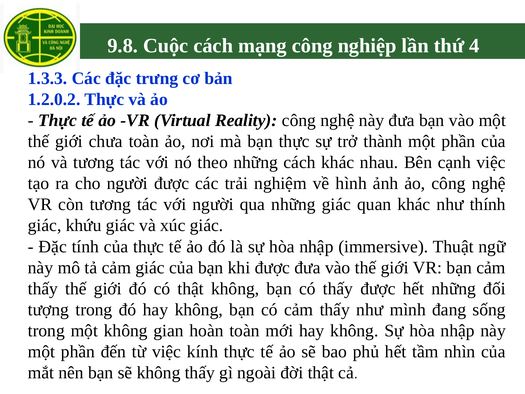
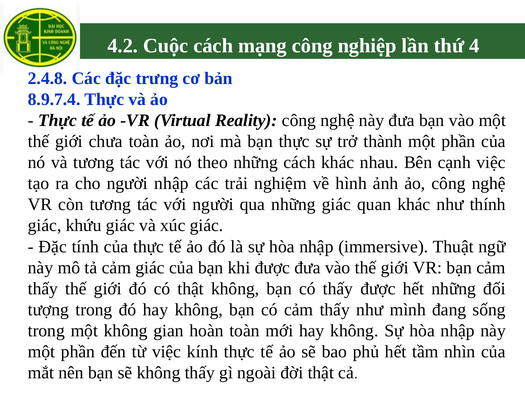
9.8: 9.8 -> 4.2 (123, 46)
1.3.3: 1.3.3 -> 2.4.8 (48, 78)
1.2.0.2: 1.2.0.2 -> 8.9.7.4 (54, 99)
người được: được -> nhập (171, 183)
